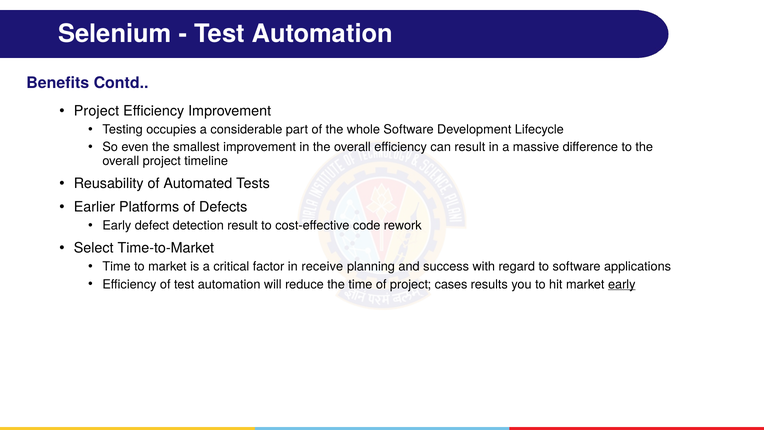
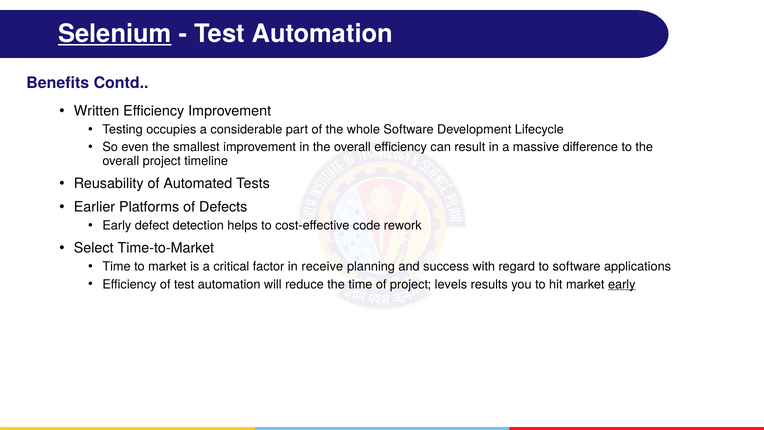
Selenium underline: none -> present (115, 34)
Project: Project -> Written (97, 111)
detection result: result -> helps (243, 225)
cases: cases -> levels (451, 284)
